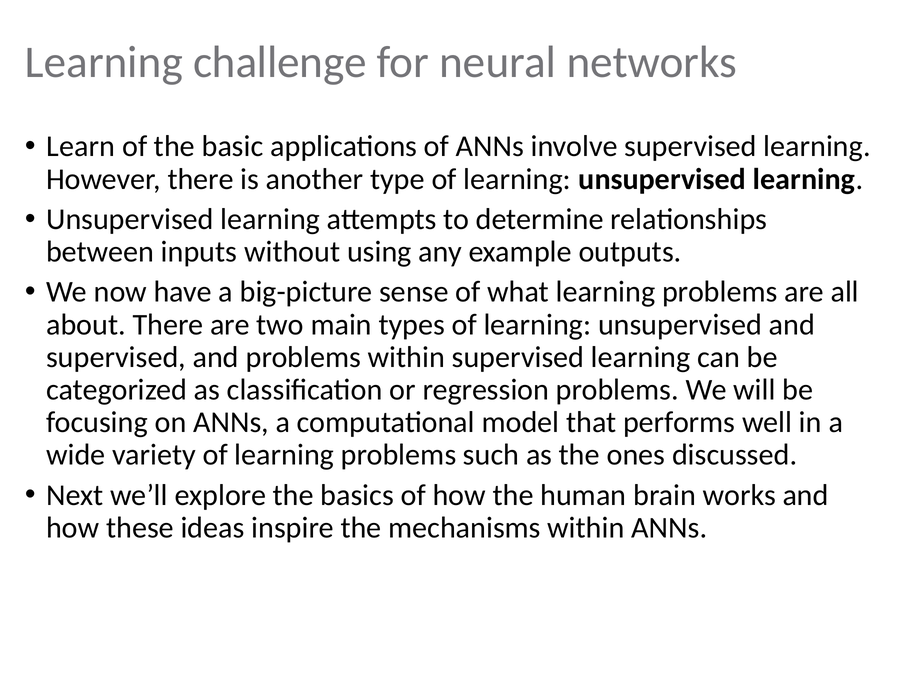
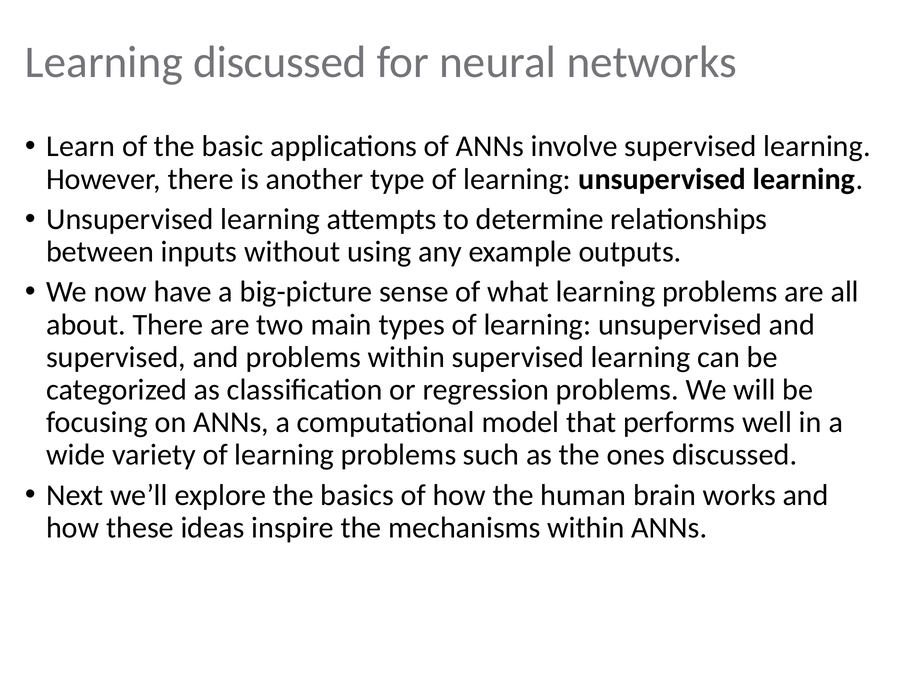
Learning challenge: challenge -> discussed (280, 62)
